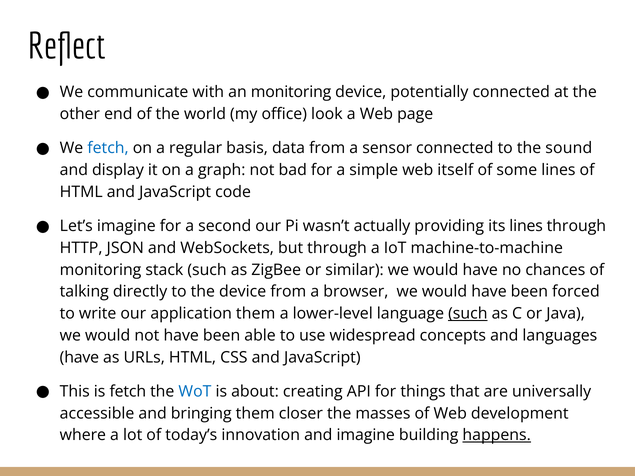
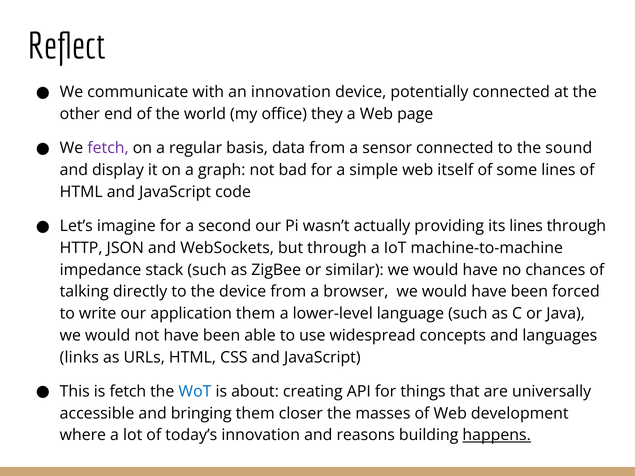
an monitoring: monitoring -> innovation (291, 92)
look: look -> they (327, 114)
fetch colour: blue -> purple (108, 148)
monitoring: monitoring -> impedance (101, 270)
such underline: present -> none (468, 314)
have: have -> links (79, 358)
and imagine: imagine -> reasons (366, 435)
